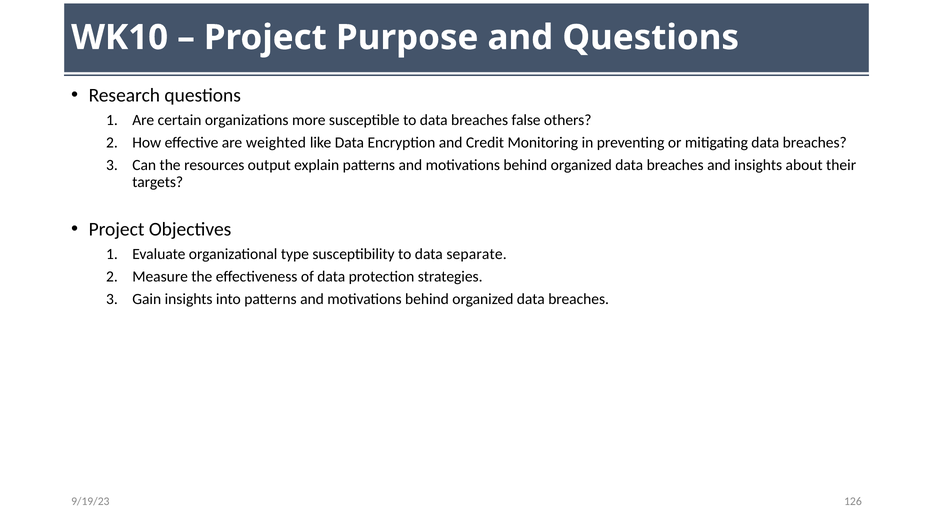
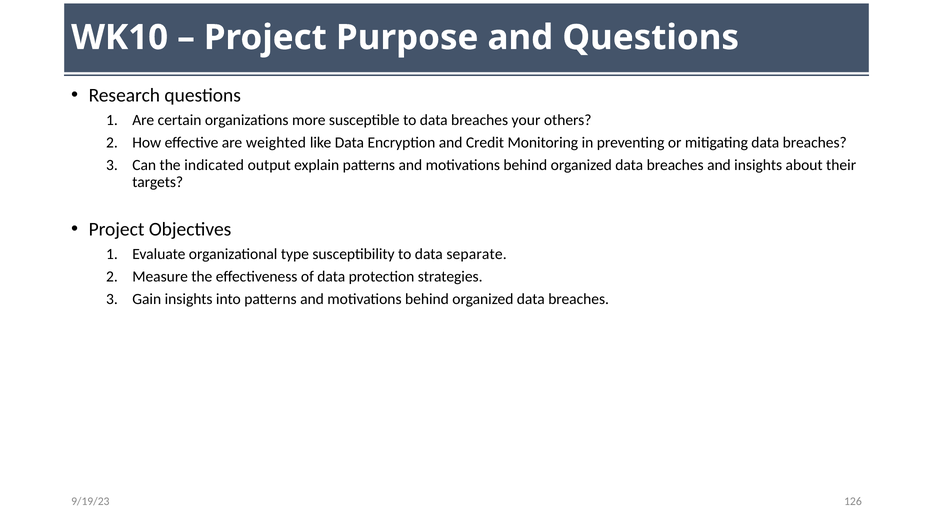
false: false -> your (526, 120)
resources: resources -> indicated (214, 165)
